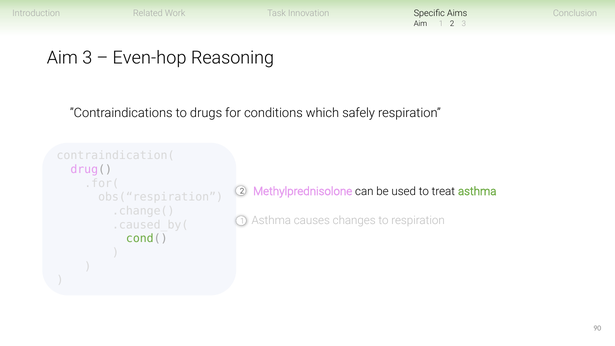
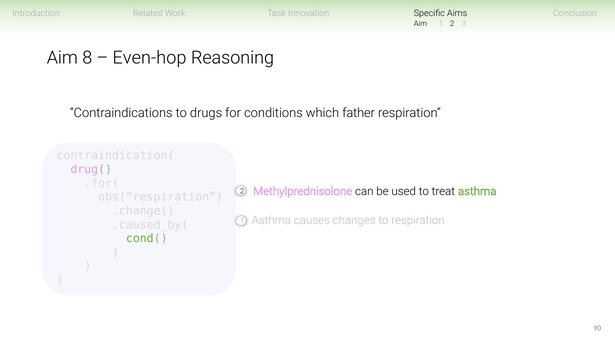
Aim 3: 3 -> 8 (87, 58)
safely: safely -> father (359, 113)
